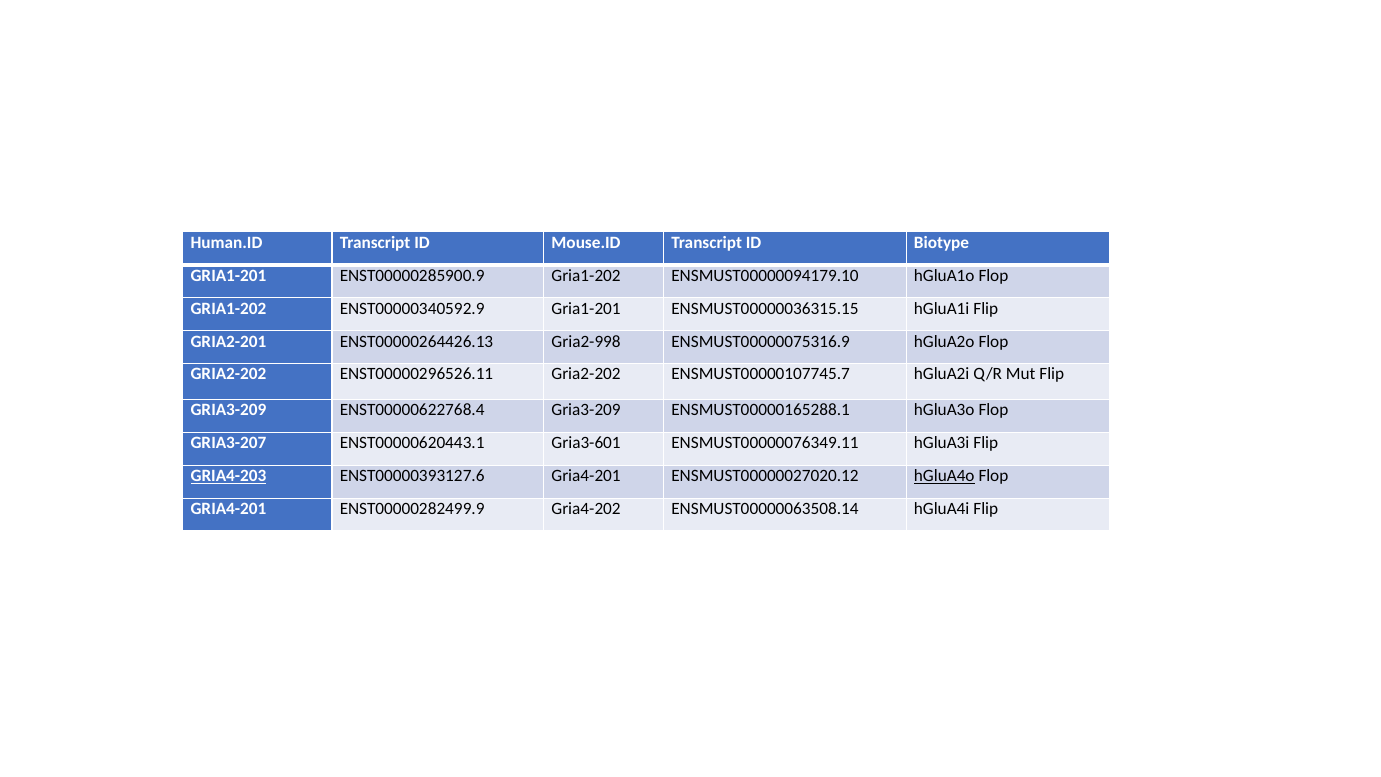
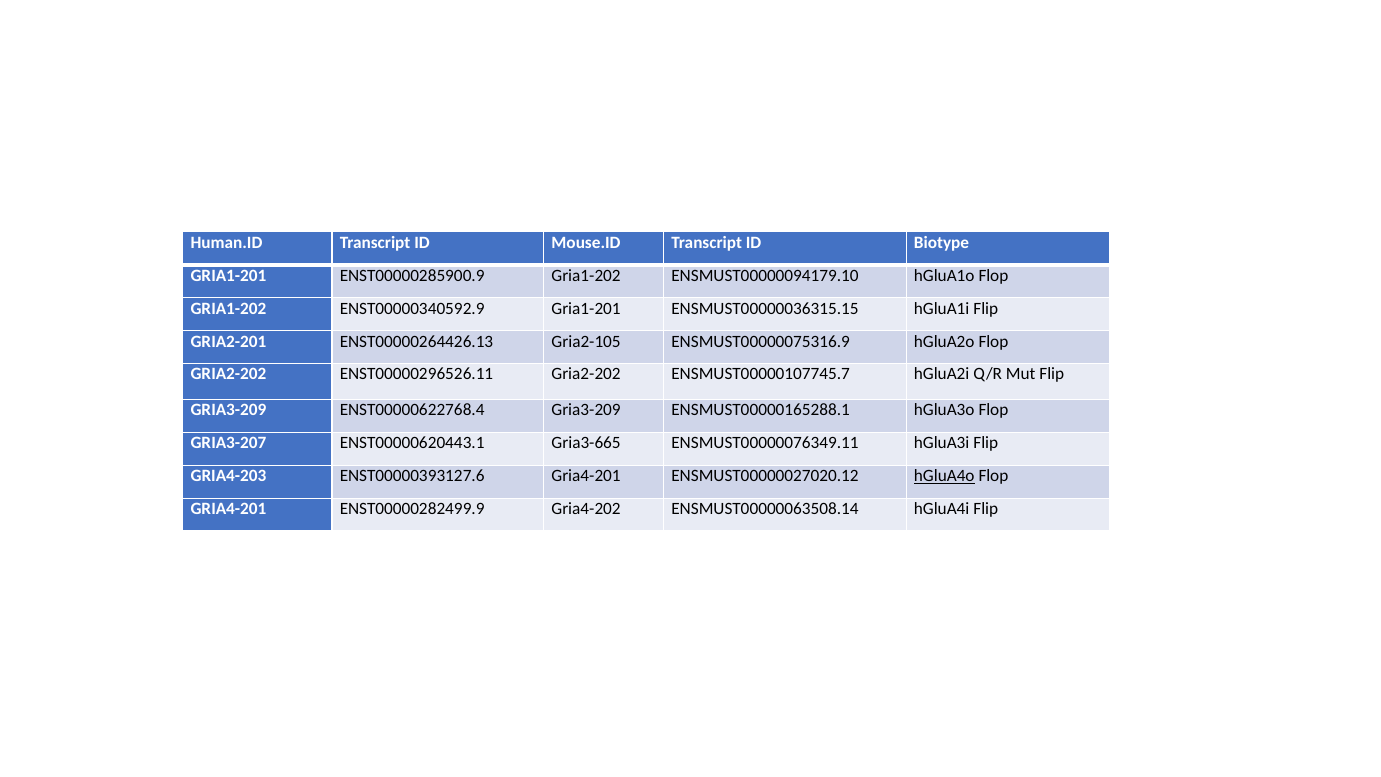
Gria2-998: Gria2-998 -> Gria2-105 (586, 341)
Gria3-601: Gria3-601 -> Gria3-665 (586, 443)
GRIA4-203 underline: present -> none (228, 476)
